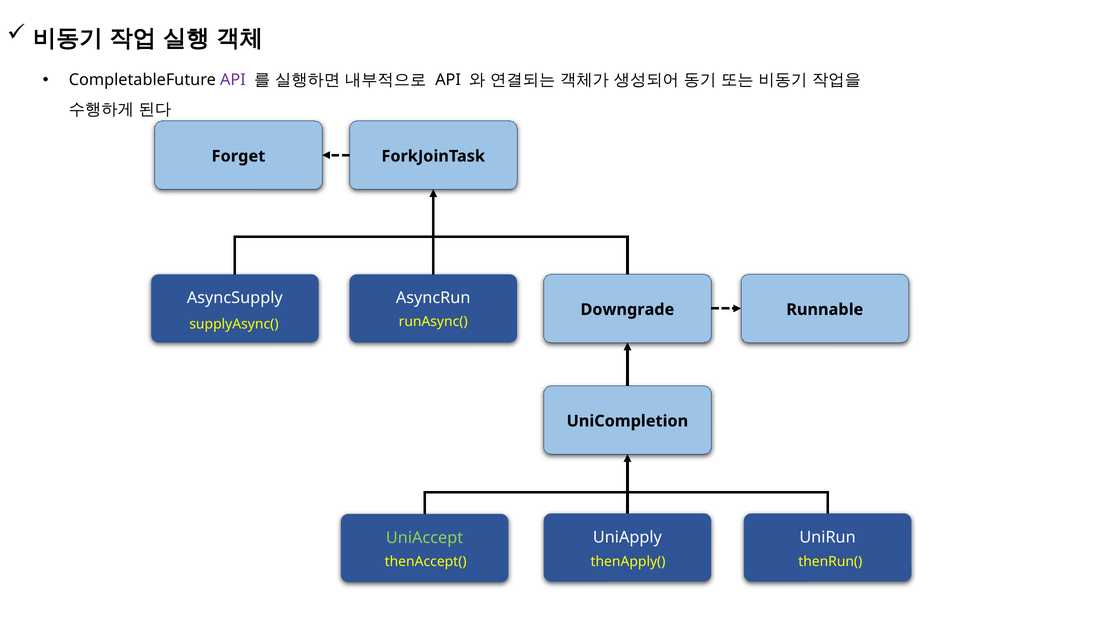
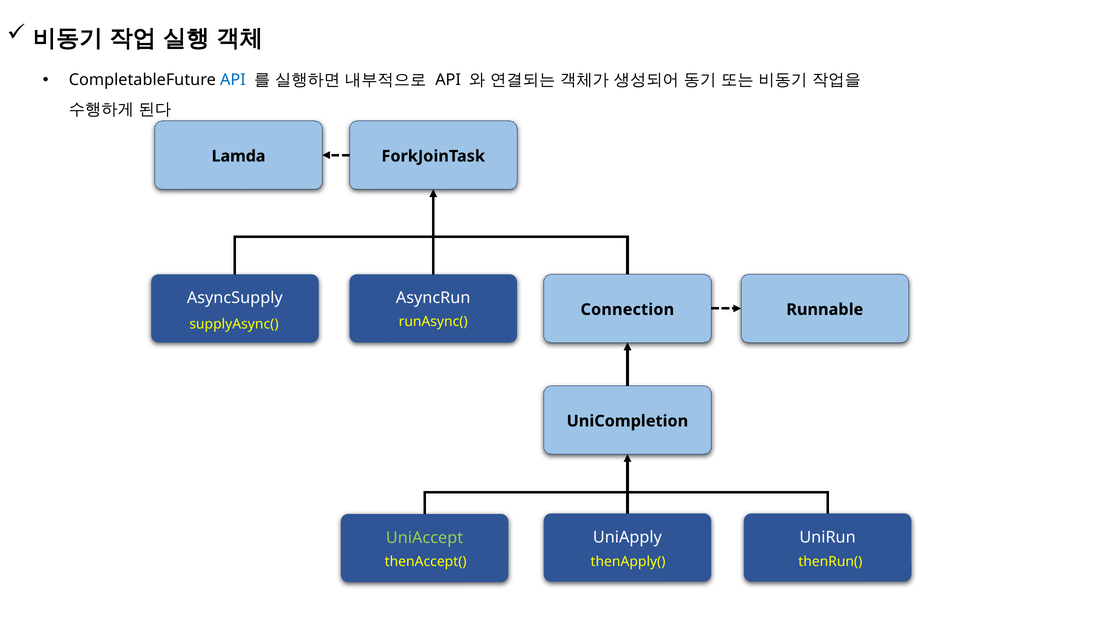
API colour: purple -> blue (233, 80)
Forget: Forget -> Lamda (239, 156)
Downgrade: Downgrade -> Connection (627, 310)
